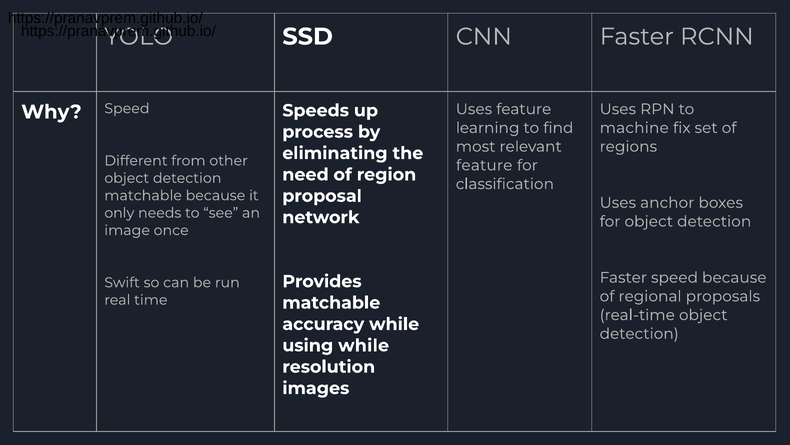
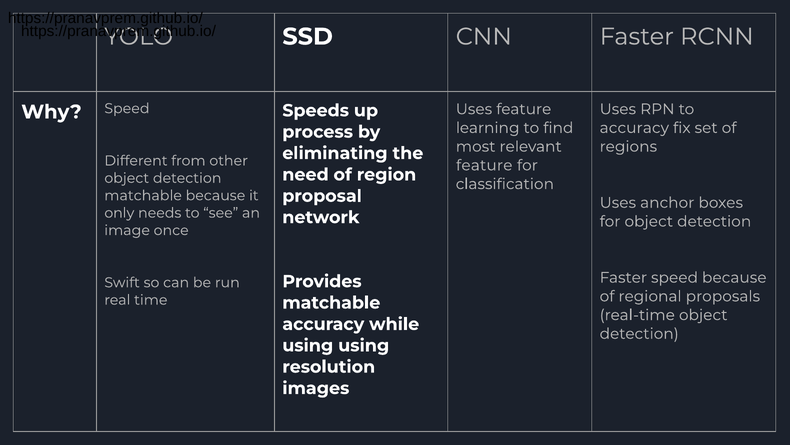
machine: machine -> accuracy (634, 128)
using while: while -> using (364, 345)
